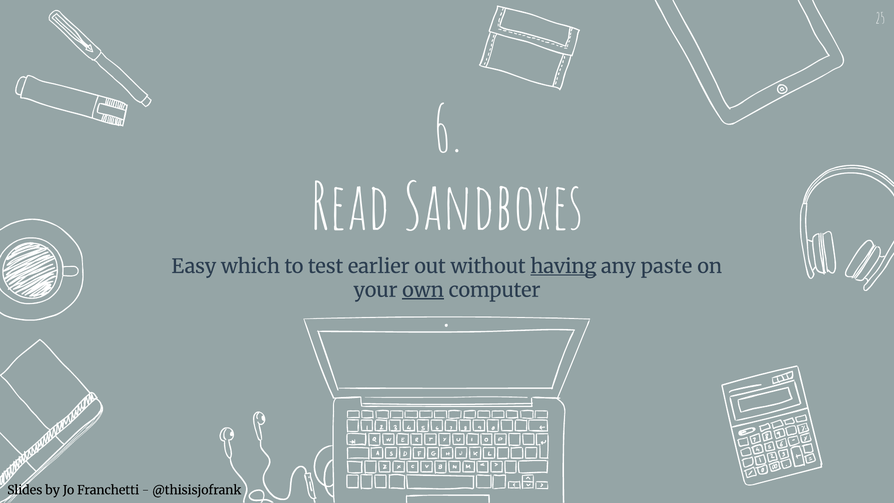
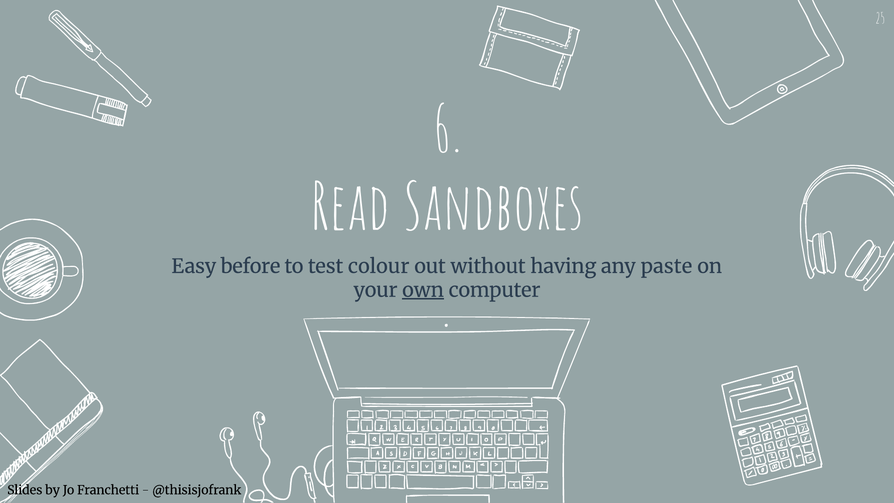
which: which -> before (250, 266)
earlier: earlier -> colour (379, 266)
having underline: present -> none (563, 266)
